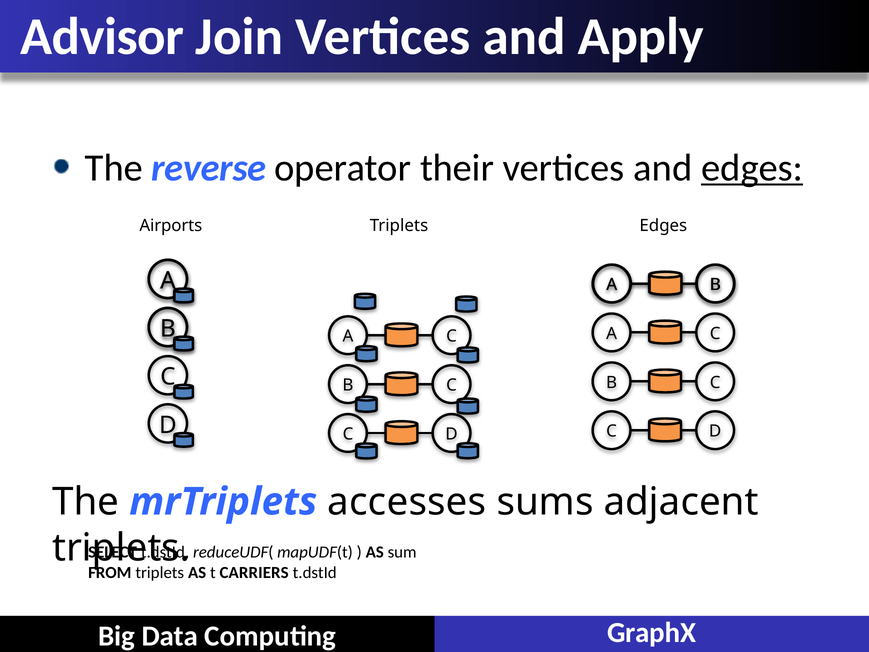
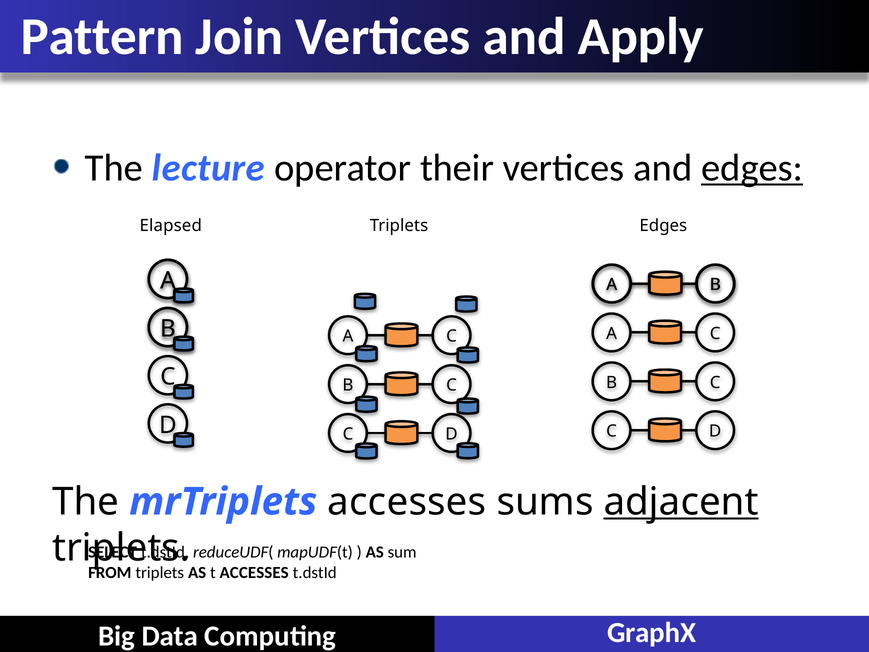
Advisor: Advisor -> Pattern (102, 37)
reverse: reverse -> lecture (208, 168)
Airports: Airports -> Elapsed (171, 226)
adjacent underline: none -> present (681, 502)
t CARRIERS: CARRIERS -> ACCESSES (254, 572)
